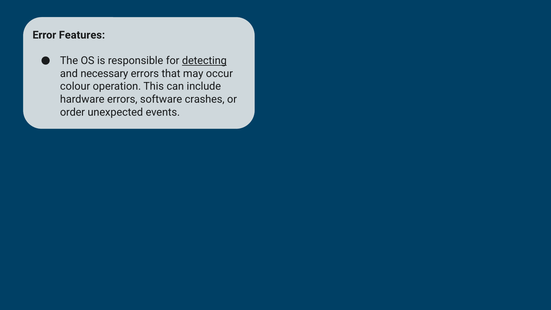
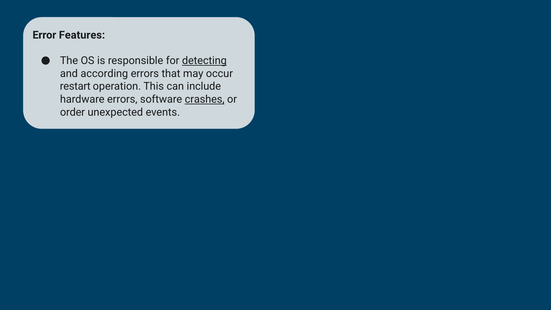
necessary: necessary -> according (104, 74)
colour: colour -> restart (75, 86)
crashes underline: none -> present (205, 99)
